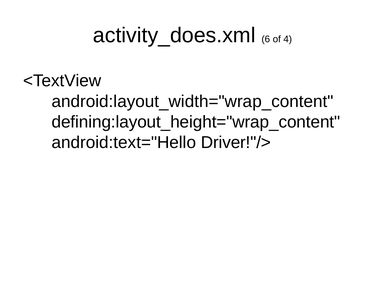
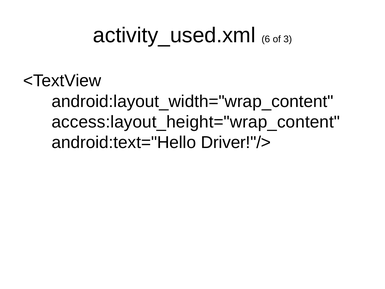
activity_does.xml: activity_does.xml -> activity_used.xml (174, 35)
4: 4 -> 3 (288, 39)
defining:layout_height="wrap_content: defining:layout_height="wrap_content -> access:layout_height="wrap_content (196, 122)
